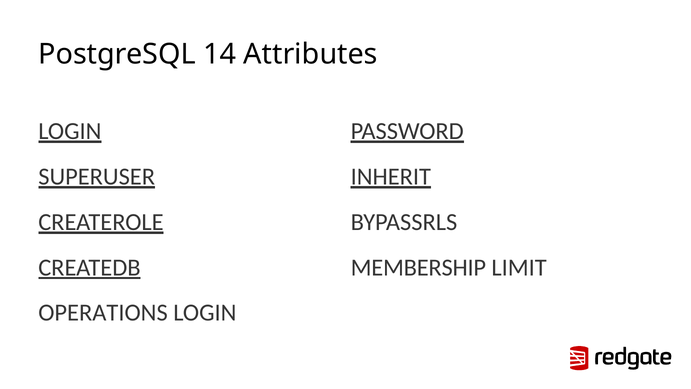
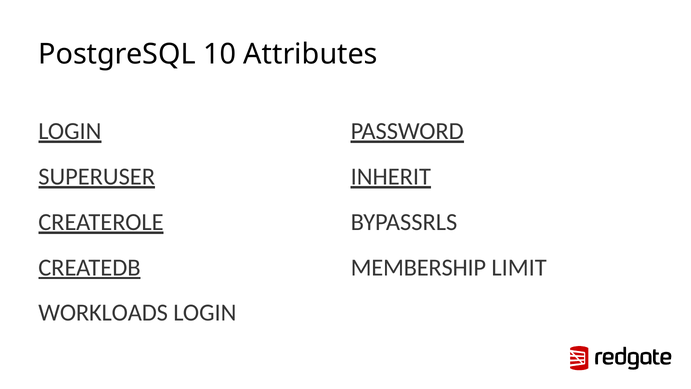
14: 14 -> 10 (220, 54)
OPERATIONS: OPERATIONS -> WORKLOADS (103, 313)
